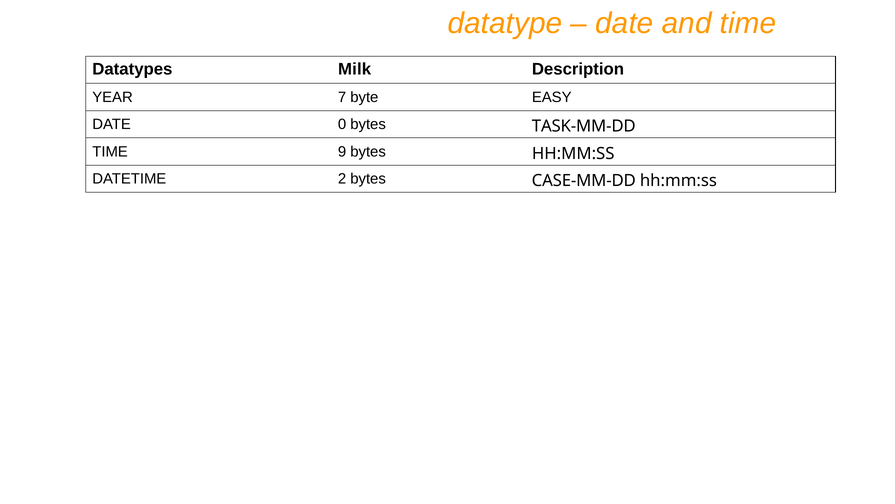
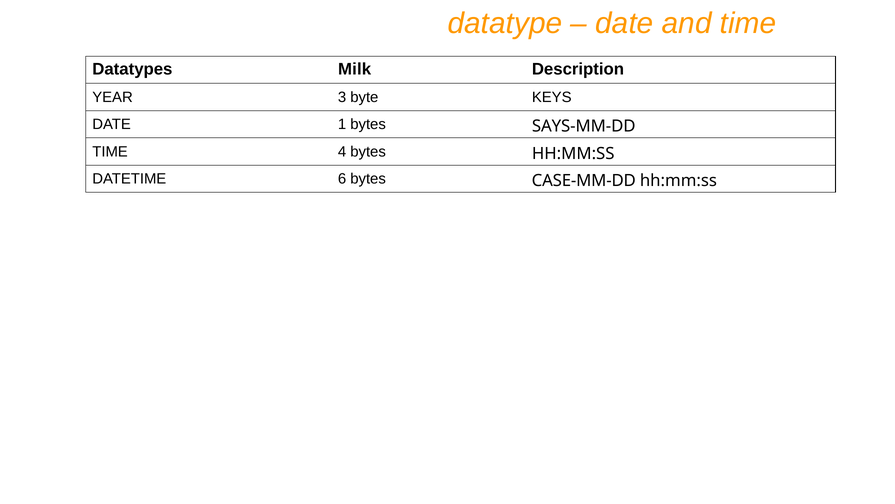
7: 7 -> 3 (342, 97)
EASY: EASY -> KEYS (552, 97)
0: 0 -> 1 (342, 124)
TASK-MM-DD: TASK-MM-DD -> SAYS-MM-DD (584, 126)
9: 9 -> 4 (342, 152)
2: 2 -> 6 (342, 179)
